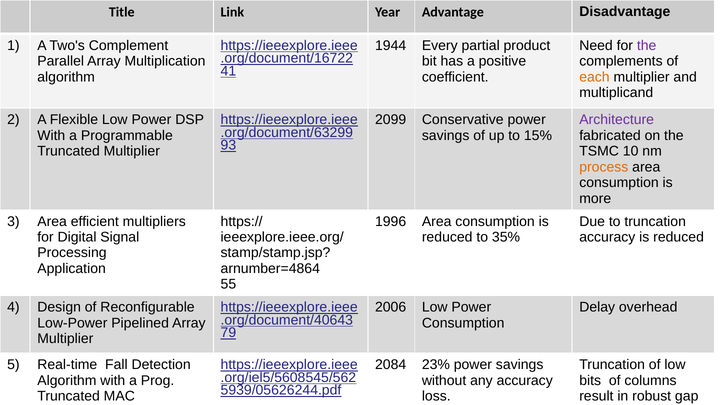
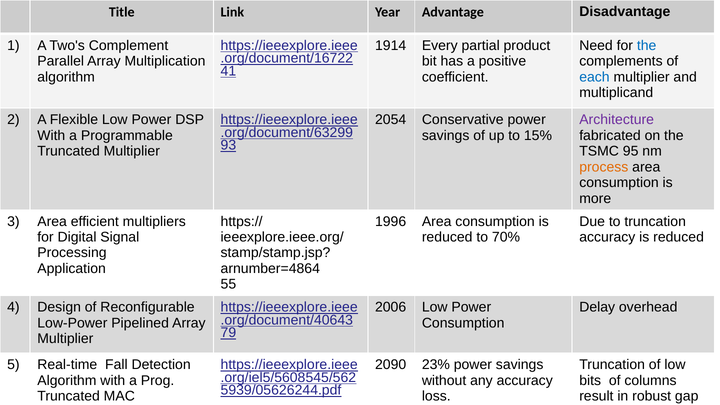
1944: 1944 -> 1914 (391, 46)
the colour: purple -> blue (647, 46)
each colour: orange -> blue (594, 77)
2099: 2099 -> 2054 (391, 120)
10: 10 -> 95 (631, 151)
35%: 35% -> 70% (506, 237)
2084: 2084 -> 2090 (391, 365)
